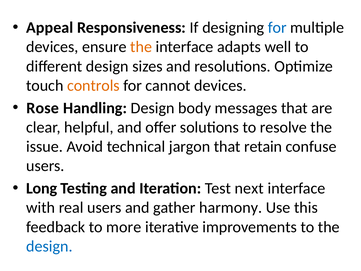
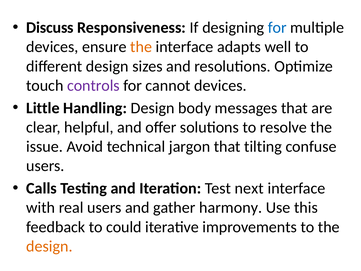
Appeal: Appeal -> Discuss (50, 28)
controls colour: orange -> purple (93, 85)
Rose: Rose -> Little (43, 108)
retain: retain -> tilting (263, 146)
Long: Long -> Calls (42, 188)
more: more -> could (124, 227)
design colour: blue -> orange (49, 246)
